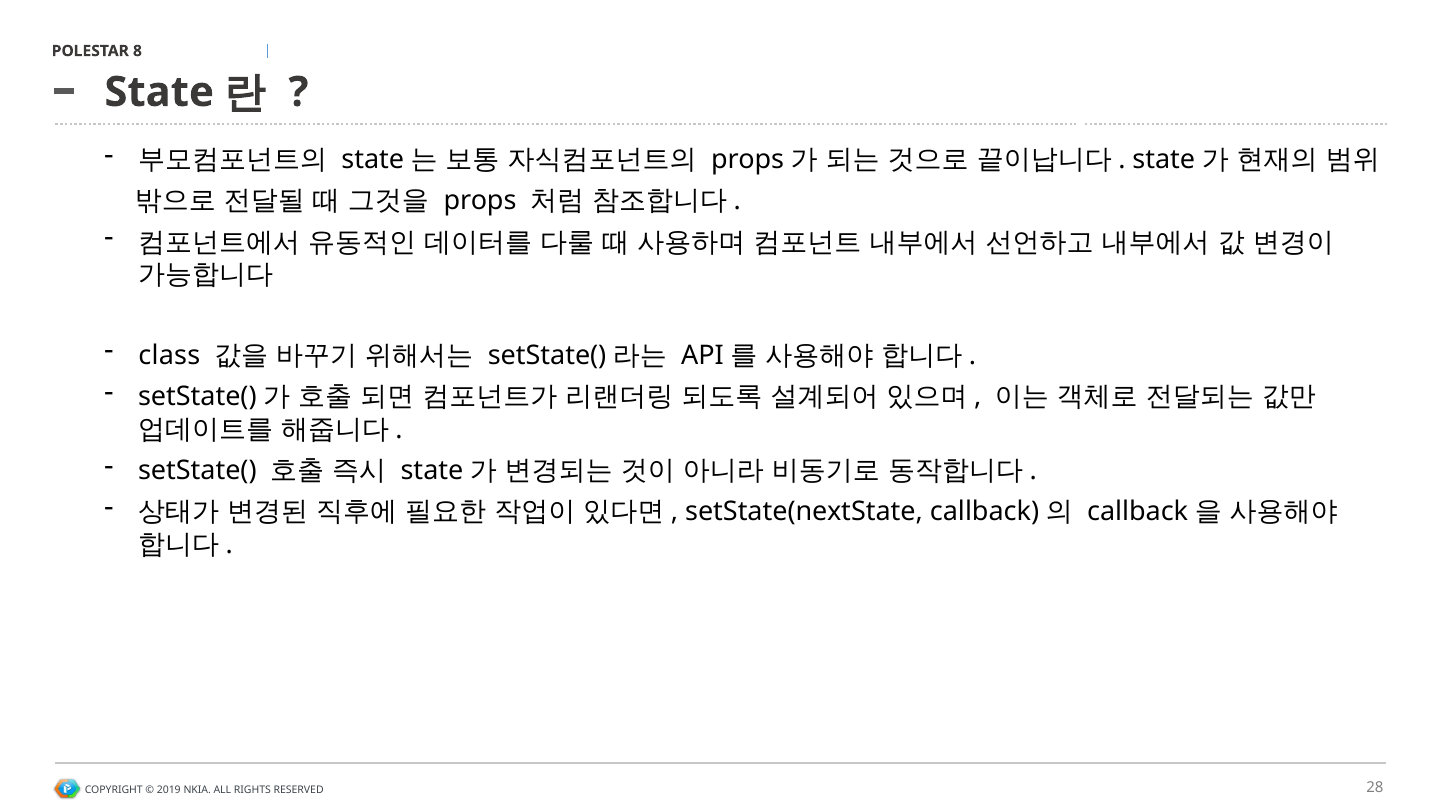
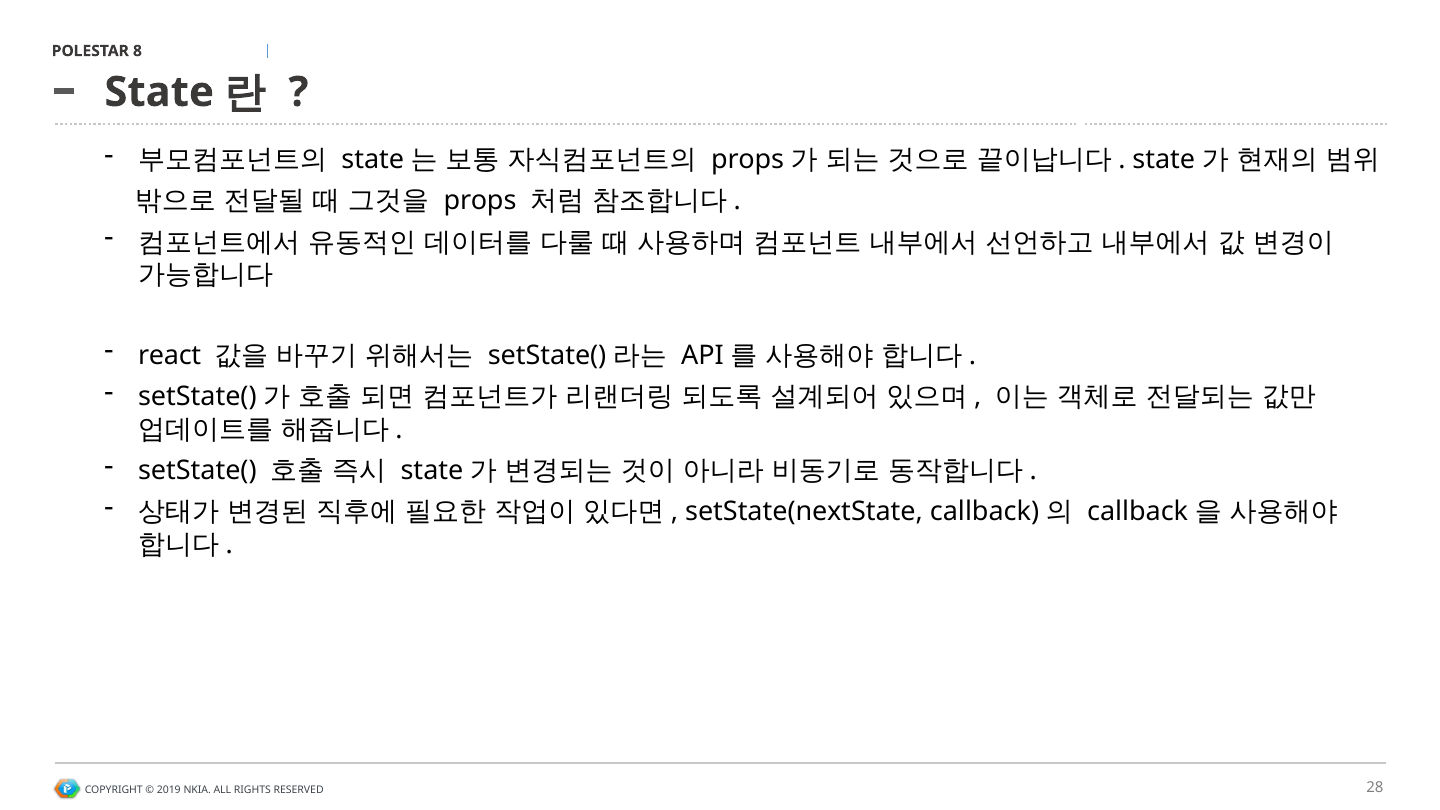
class: class -> react (170, 355)
